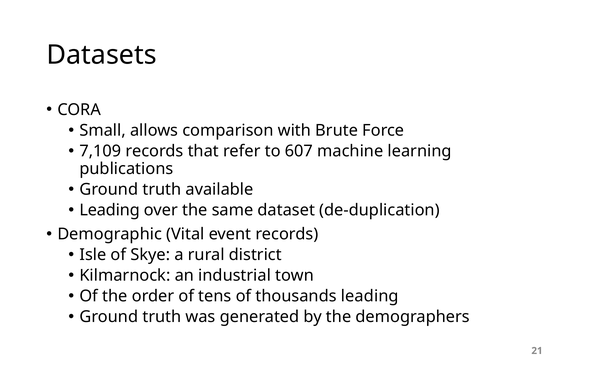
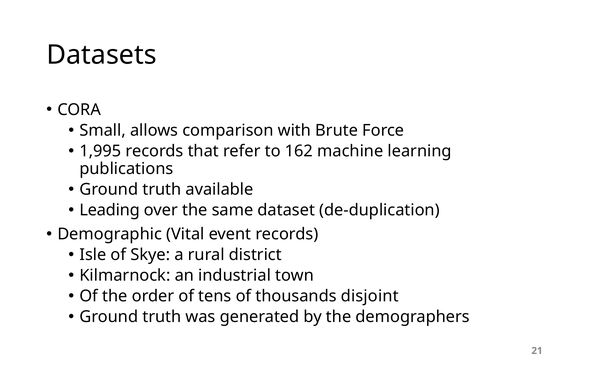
7,109: 7,109 -> 1,995 (100, 151)
607: 607 -> 162 (299, 151)
thousands leading: leading -> disjoint (370, 296)
